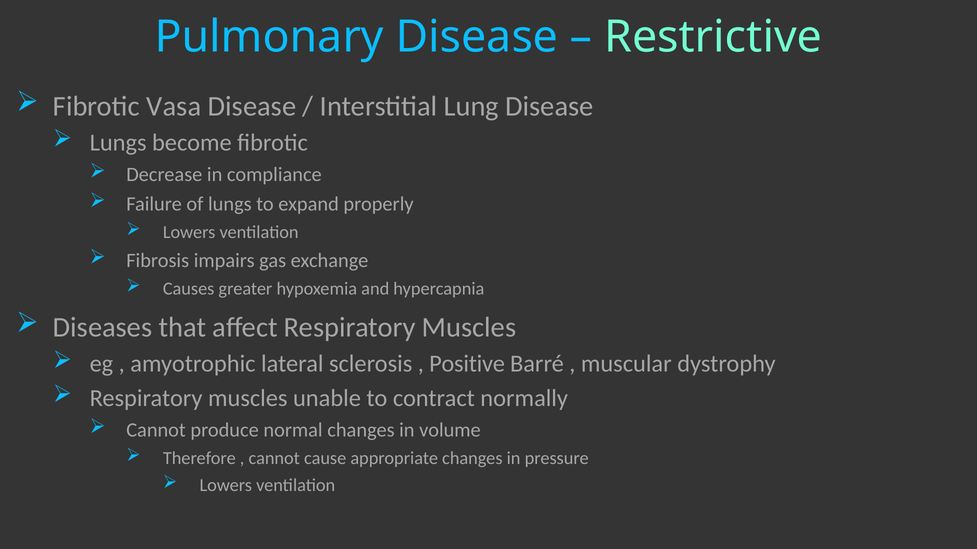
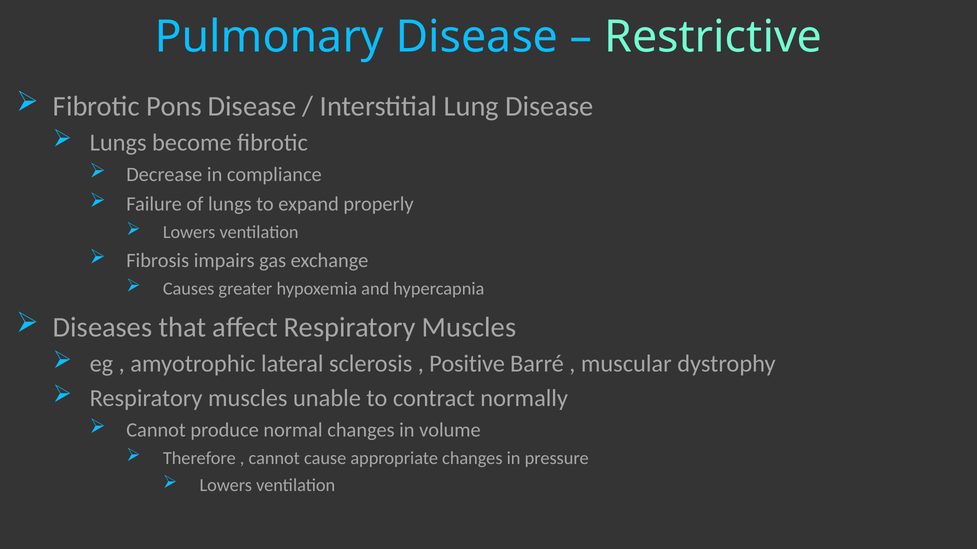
Vasa: Vasa -> Pons (174, 106)
